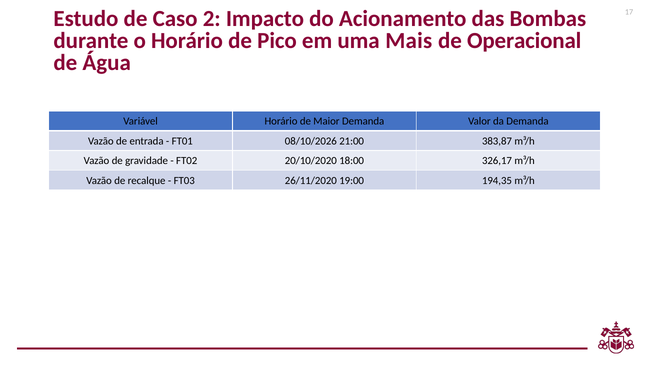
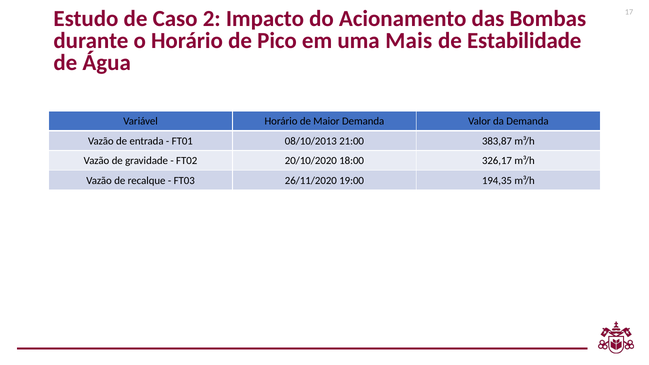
Operacional: Operacional -> Estabilidade (524, 40)
08/10/2026: 08/10/2026 -> 08/10/2013 (311, 141)
